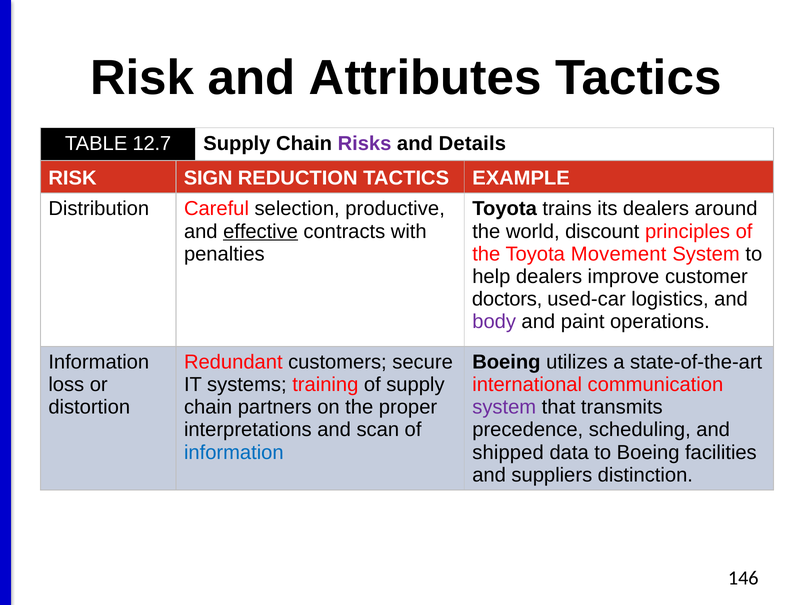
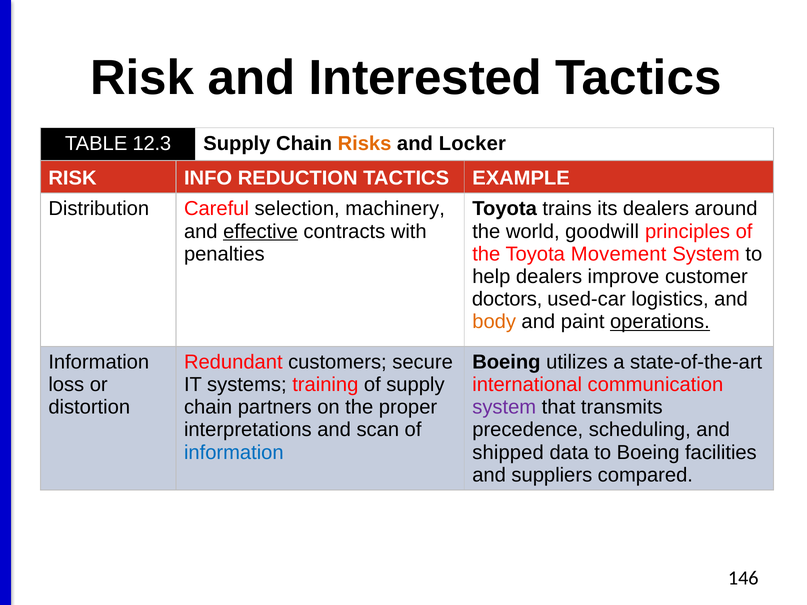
Attributes: Attributes -> Interested (425, 78)
12.7: 12.7 -> 12.3 (152, 143)
Risks colour: purple -> orange (365, 143)
Details: Details -> Locker (472, 143)
SIGN: SIGN -> INFO (208, 178)
productive: productive -> machinery (395, 209)
discount: discount -> goodwill (602, 232)
body colour: purple -> orange (494, 322)
operations underline: none -> present (660, 322)
distinction: distinction -> compared (645, 475)
